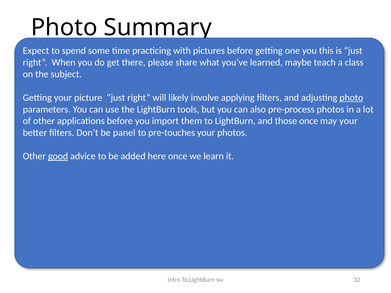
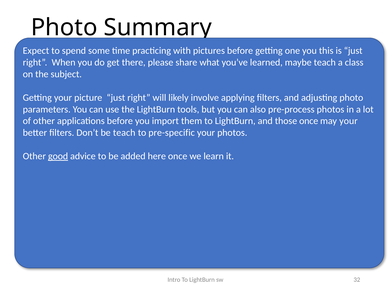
photo underline: present -> none (351, 98)
be panel: panel -> teach (124, 133)
pre-touches: pre-touches -> pre-specific (172, 133)
